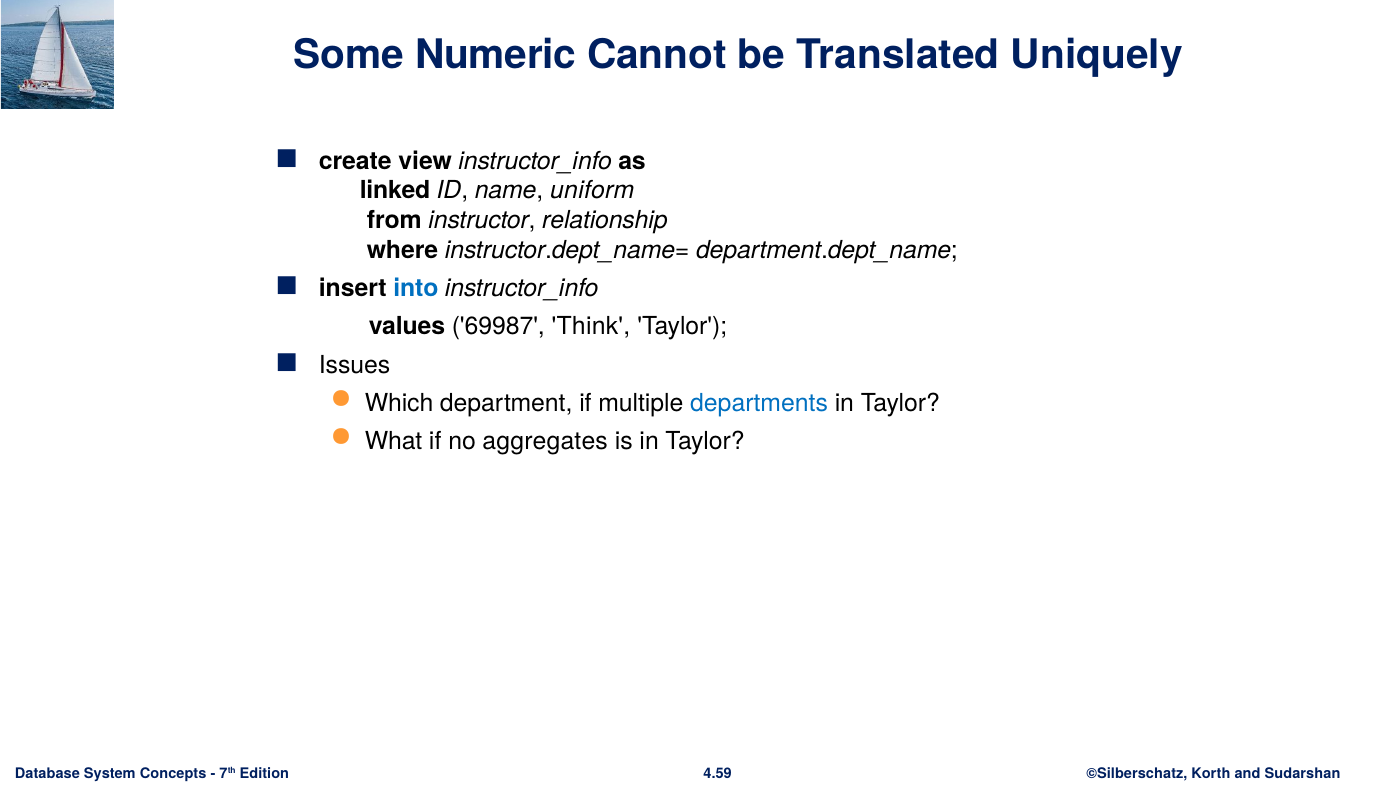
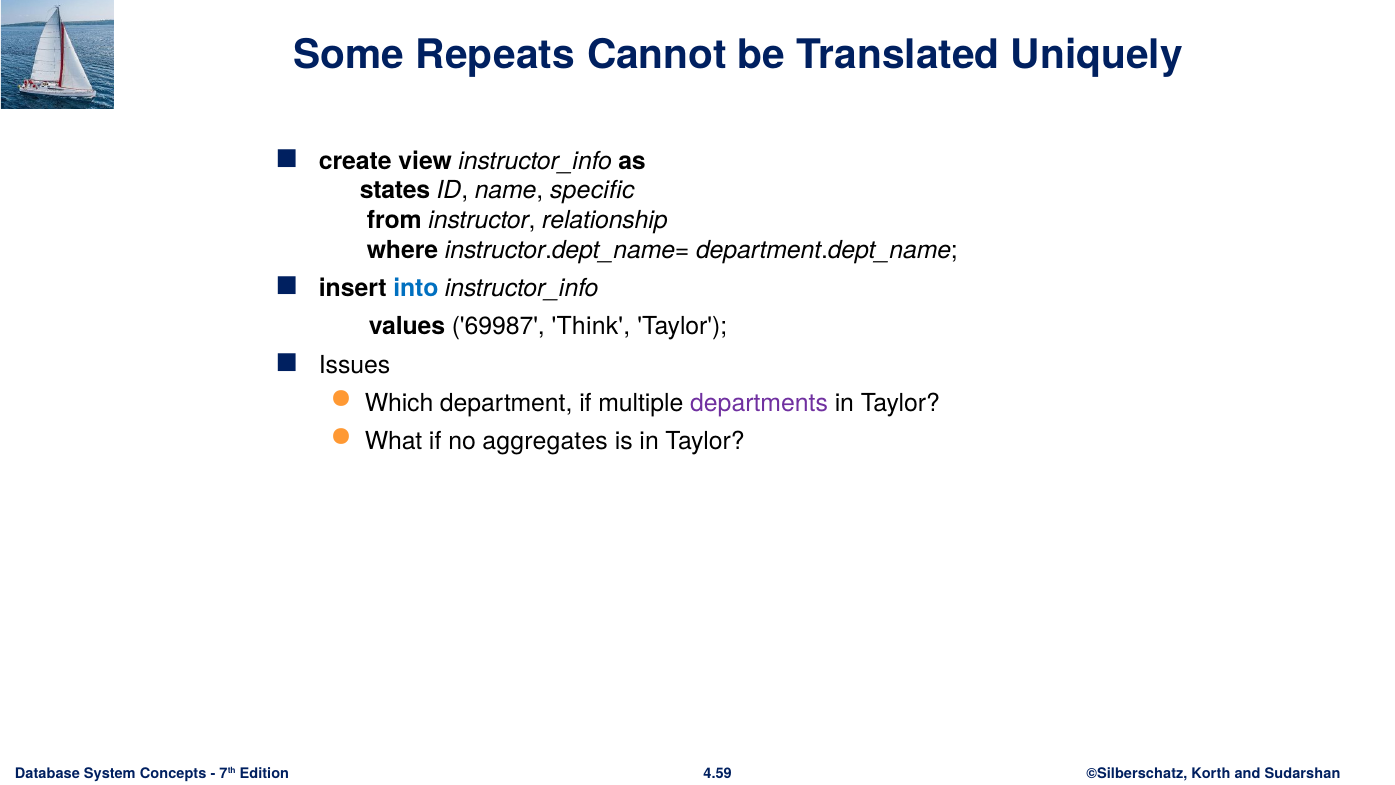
Numeric: Numeric -> Repeats (495, 55)
linked: linked -> states (395, 191)
uniform: uniform -> specific (592, 191)
departments colour: blue -> purple (759, 403)
